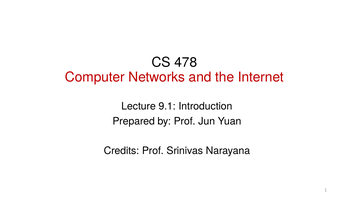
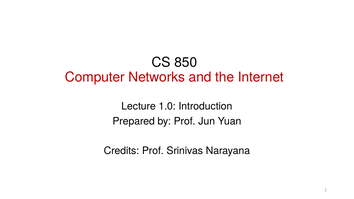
478: 478 -> 850 (186, 62)
9.1: 9.1 -> 1.0 (167, 106)
